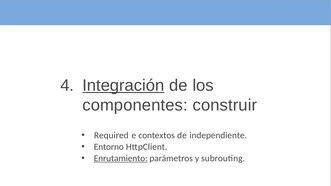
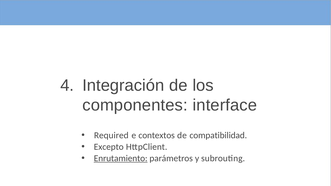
Integración underline: present -> none (123, 85)
construir: construir -> interface (225, 105)
independiente: independiente -> compatibilidad (218, 136)
Entorno: Entorno -> Excepto (109, 147)
